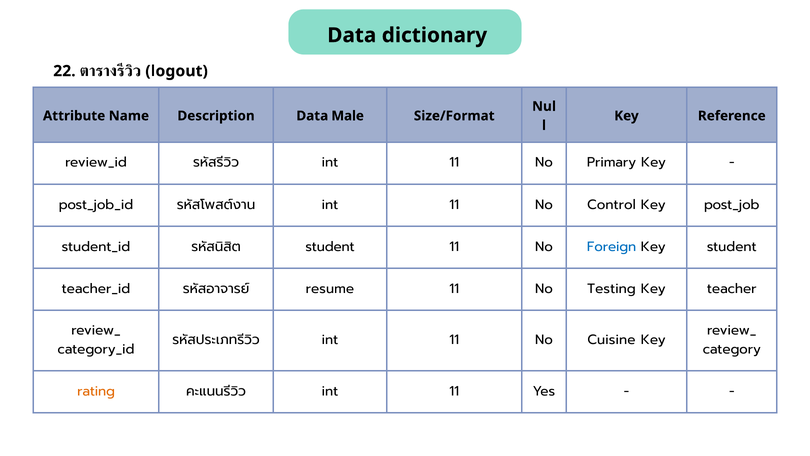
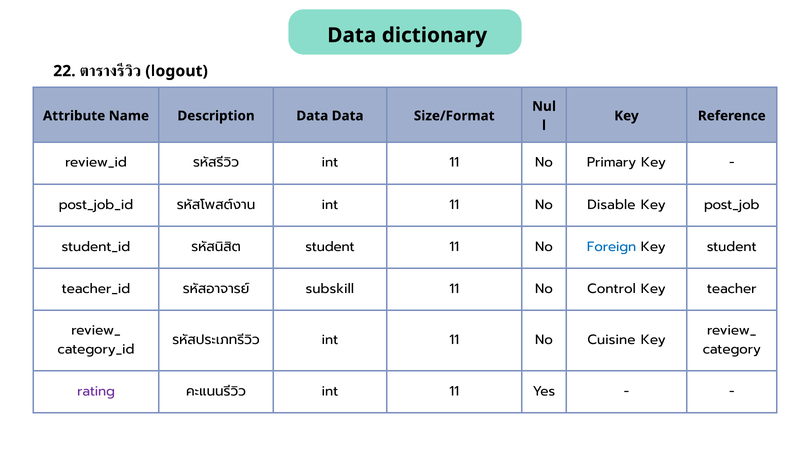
Data Male: Male -> Data (348, 116)
Control: Control -> Disable (611, 204)
resume: resume -> subskill (330, 288)
Testing: Testing -> Control (612, 288)
rating colour: orange -> purple (96, 391)
